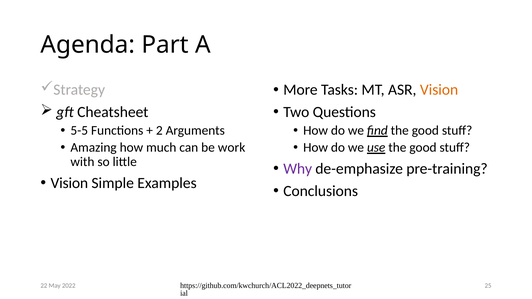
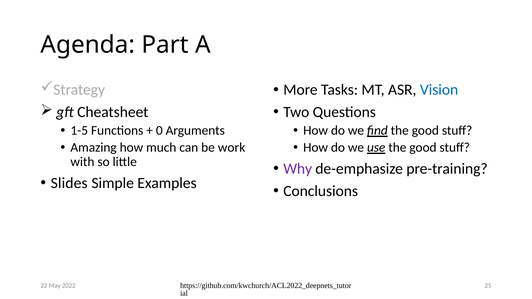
Vision colour: orange -> blue (439, 90)
5-5: 5-5 -> 1-5 (79, 131)
2: 2 -> 0 (159, 131)
Vision: Vision -> Slides (69, 183)
